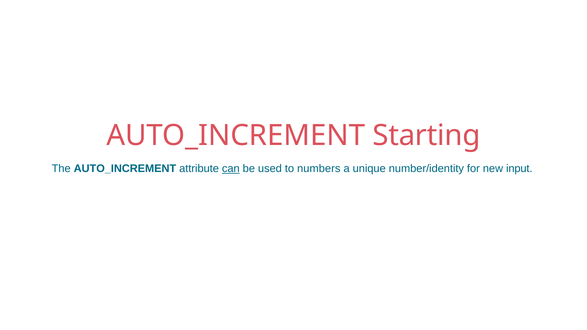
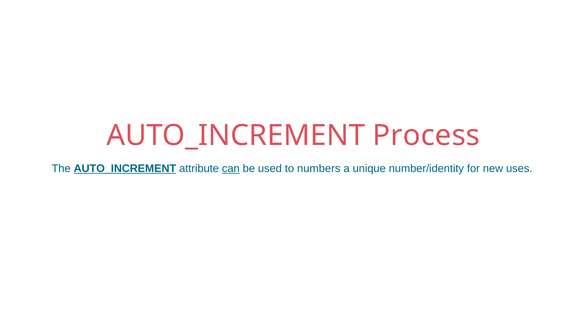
Starting: Starting -> Process (426, 136)
AUTO_INCREMENT underline: none -> present (125, 169)
input: input -> uses (519, 169)
